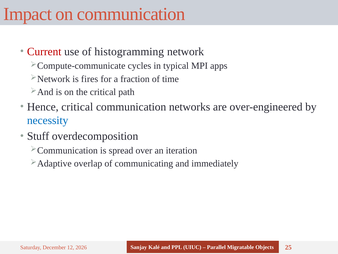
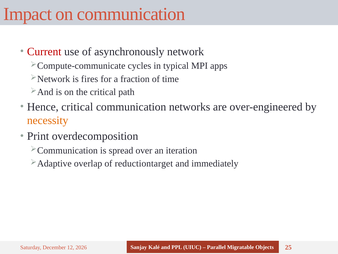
histogramming: histogramming -> asynchronously (129, 51)
necessity colour: blue -> orange (48, 120)
Stuff: Stuff -> Print (38, 136)
communicating: communicating -> reductiontarget (144, 163)
